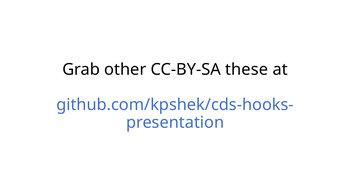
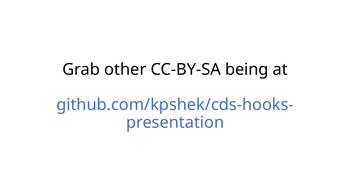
these: these -> being (247, 70)
